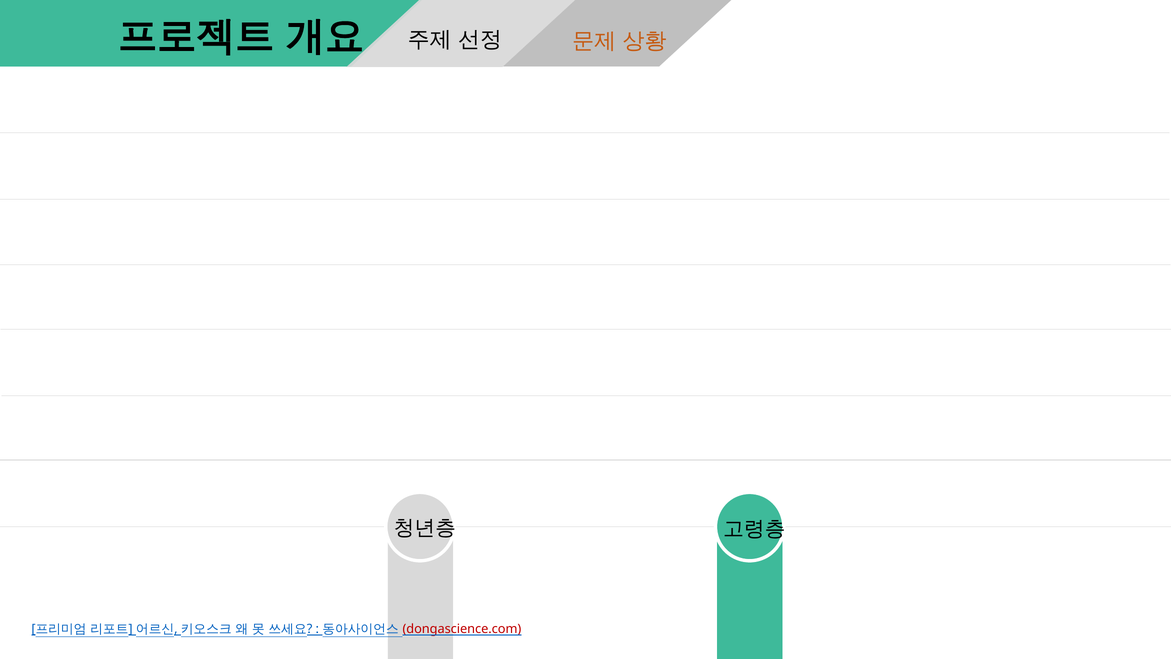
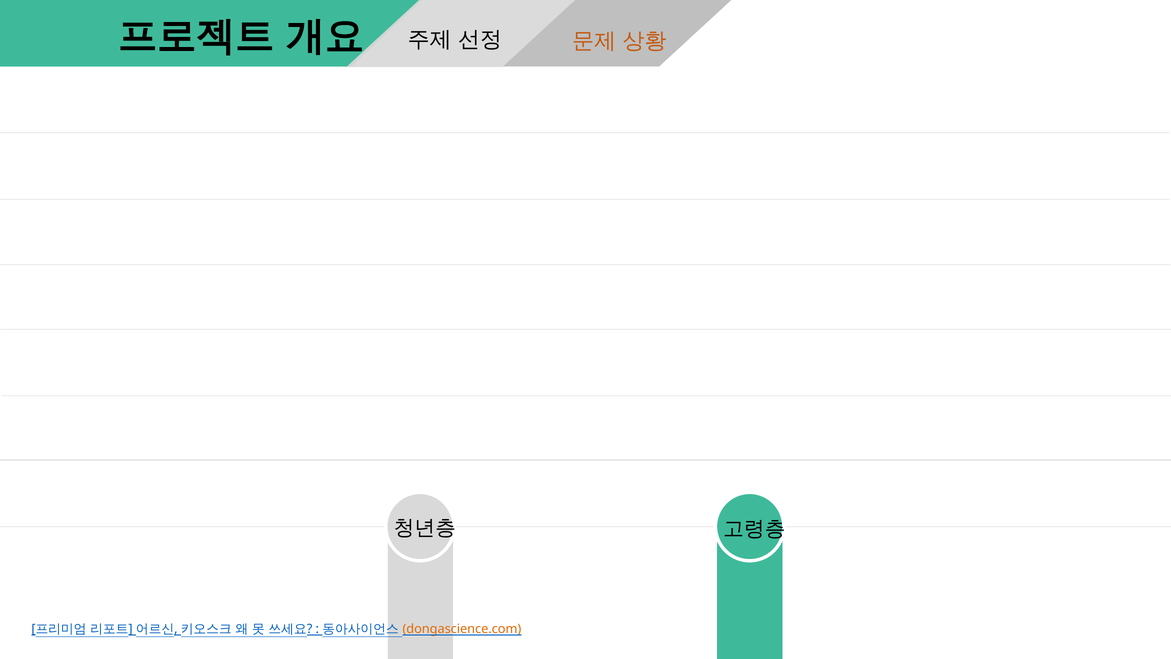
dongascience.com colour: red -> orange (462, 629)
